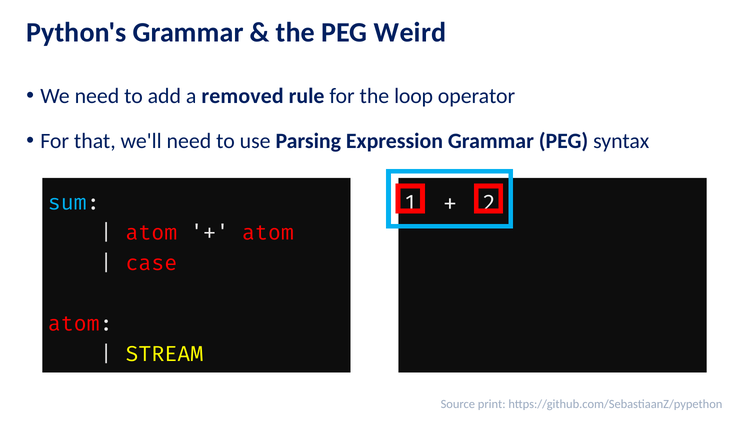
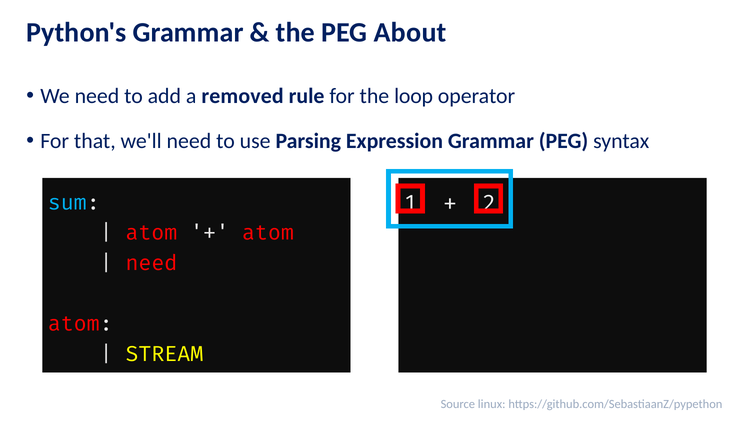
Weird: Weird -> About (410, 32)
case: case -> need (151, 264)
print: print -> linux (492, 405)
